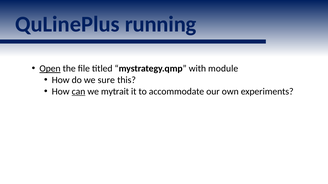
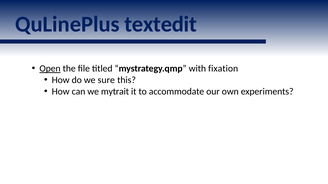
running: running -> textedit (161, 24)
module: module -> fixation (223, 69)
can underline: present -> none (78, 92)
